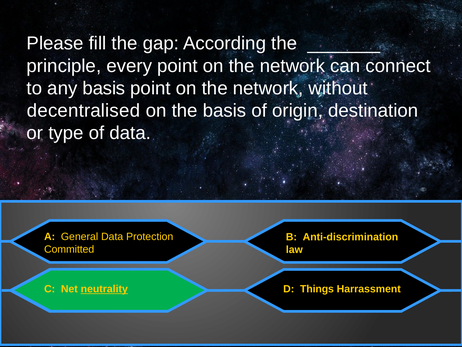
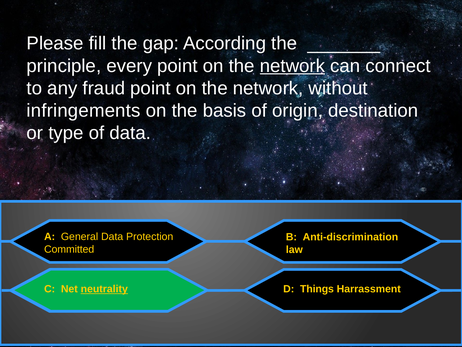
network underline: none -> present (292, 66)
any basis: basis -> fraud (104, 88)
decentralised: decentralised -> infringements (84, 111)
